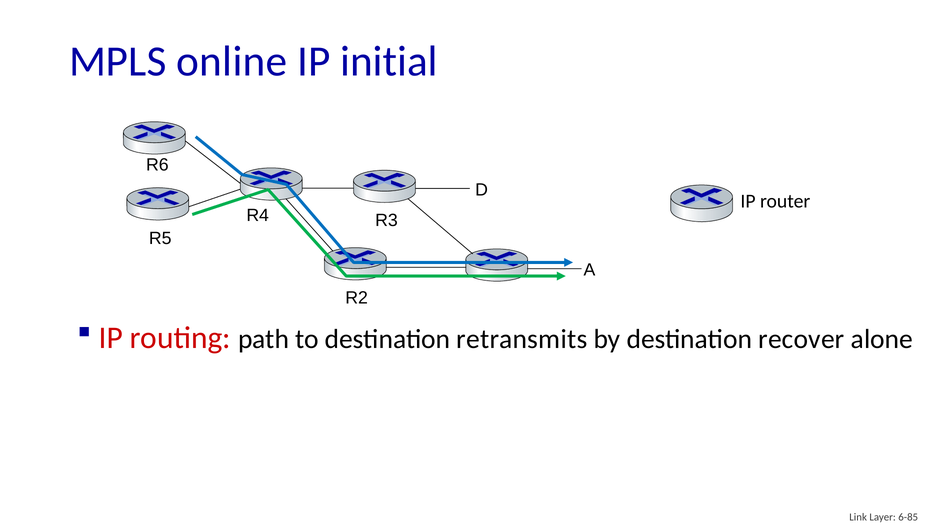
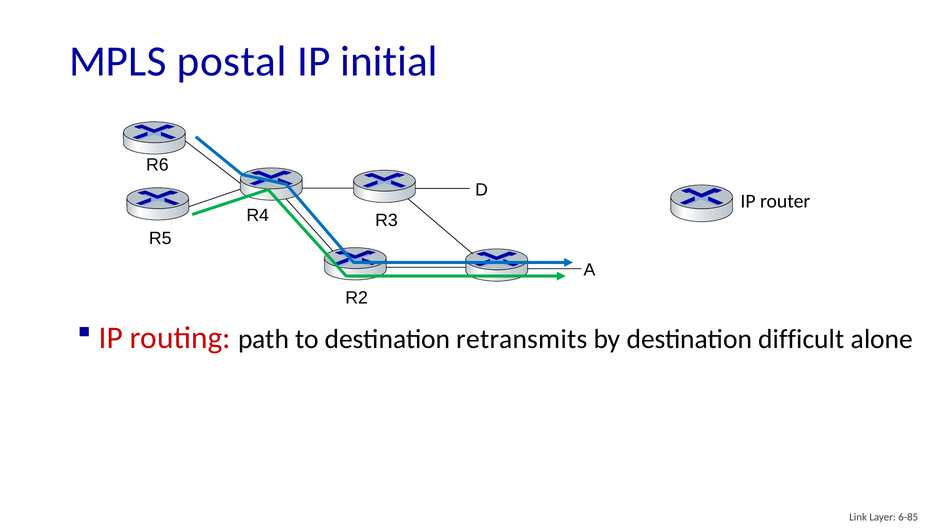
online: online -> postal (232, 61)
recover: recover -> difficult (801, 339)
